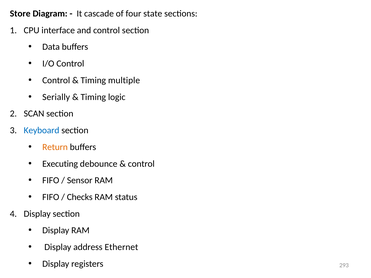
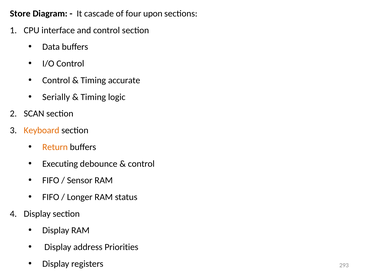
state: state -> upon (153, 14)
multiple: multiple -> accurate (124, 80)
Keyboard colour: blue -> orange (42, 130)
Checks: Checks -> Longer (80, 197)
Ethernet: Ethernet -> Priorities (121, 247)
